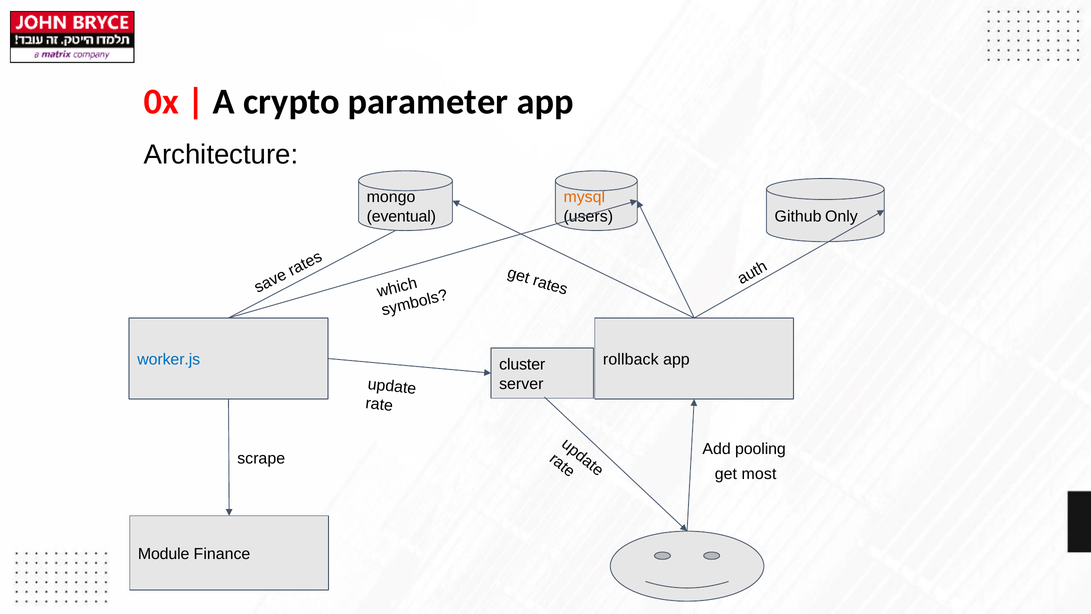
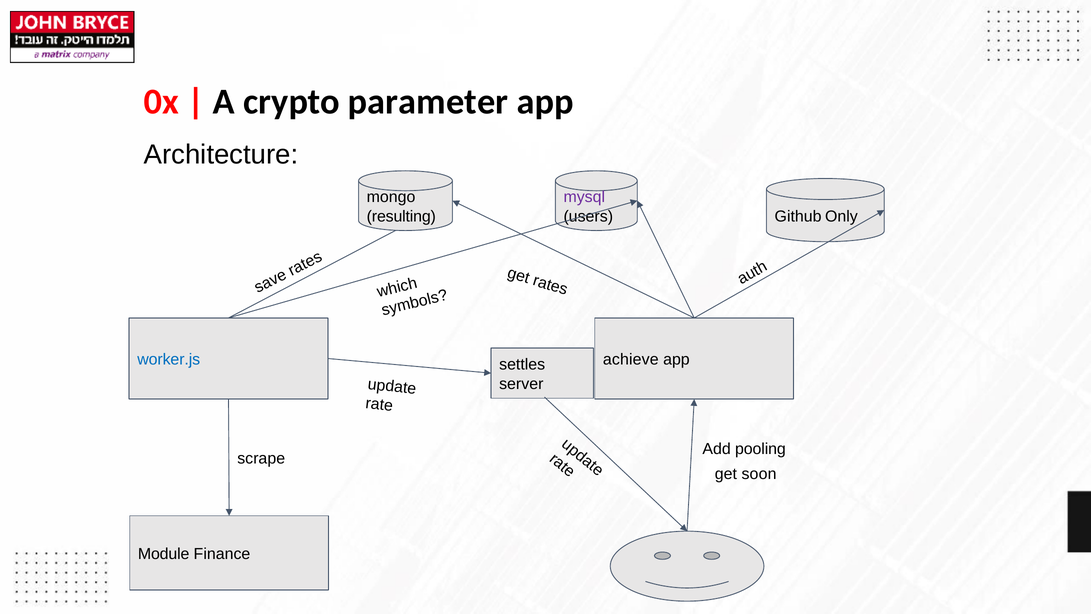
mysql colour: orange -> purple (584, 197)
eventual: eventual -> resulting (401, 216)
rollback: rollback -> achieve (631, 359)
cluster: cluster -> settles (522, 365)
most: most -> soon (759, 474)
